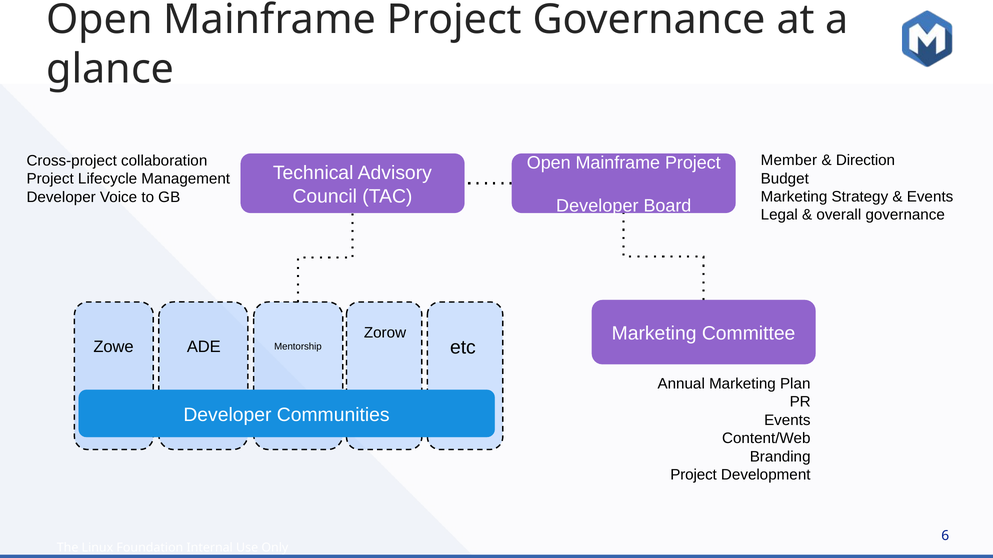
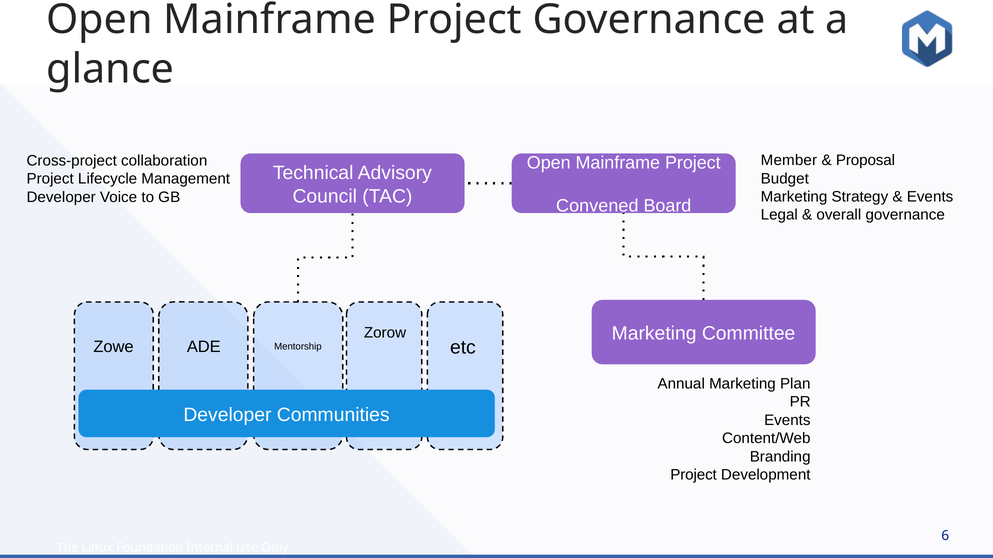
Direction: Direction -> Proposal (865, 160)
Developer: Developer -> Convened (597, 206)
